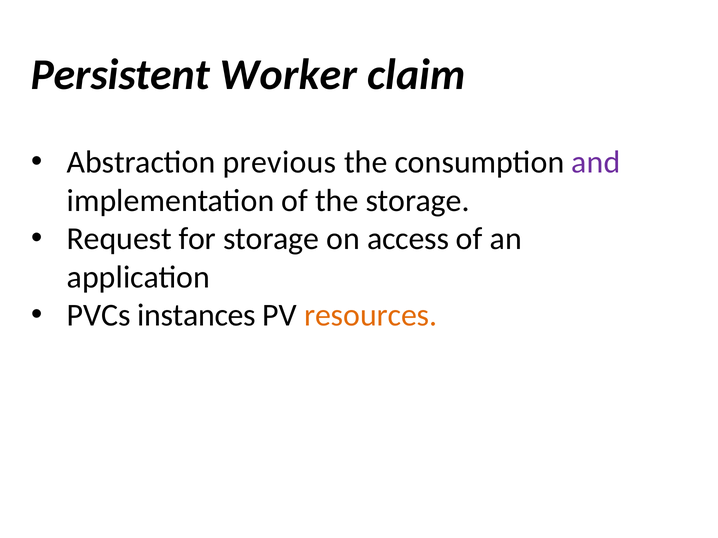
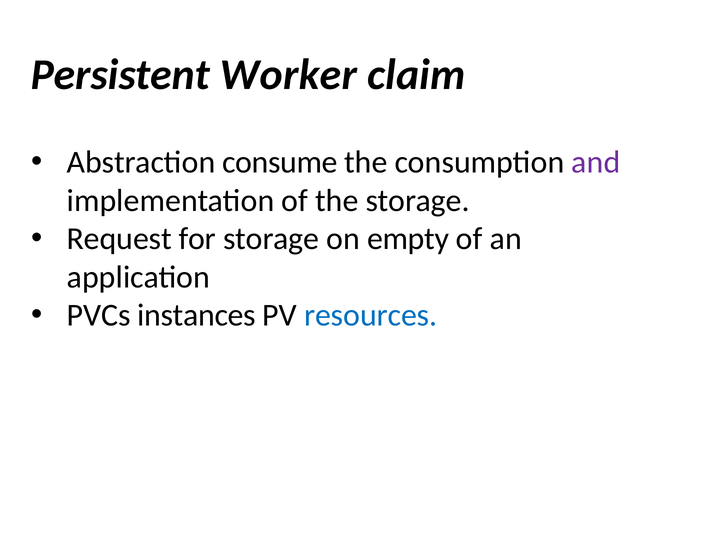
previous: previous -> consume (280, 163)
access: access -> empty (408, 239)
resources colour: orange -> blue (371, 316)
